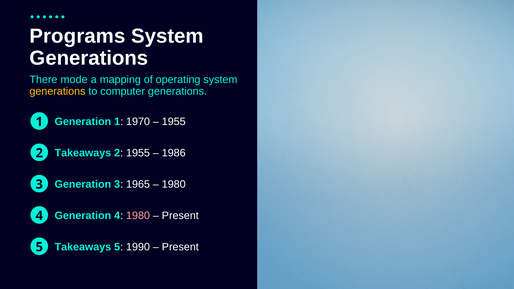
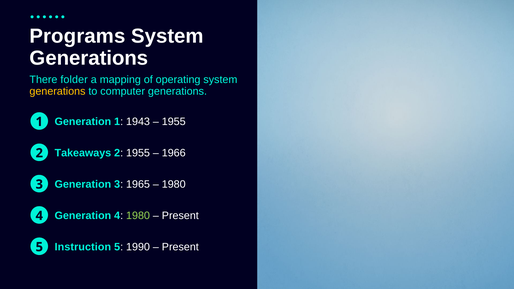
mode: mode -> folder (74, 80)
1970: 1970 -> 1943 (138, 122)
1986: 1986 -> 1966 (174, 153)
1980 colour: pink -> light green (138, 216)
Takeaways: Takeaways -> Instruction (83, 247)
